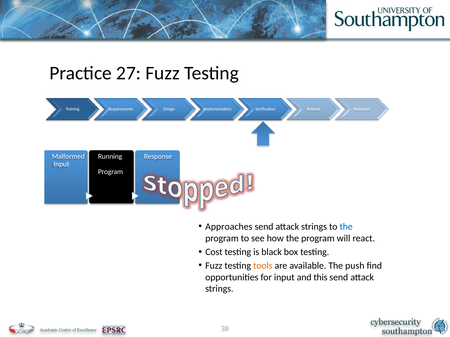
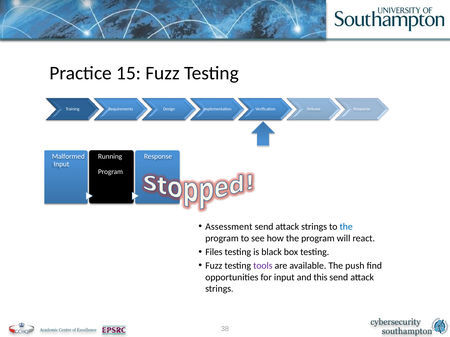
27: 27 -> 15 (129, 73)
Approaches: Approaches -> Assessment (229, 227)
Cost: Cost -> Files (214, 253)
tools colour: orange -> purple (263, 266)
